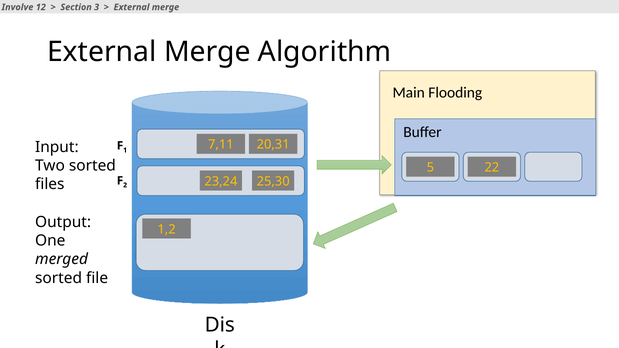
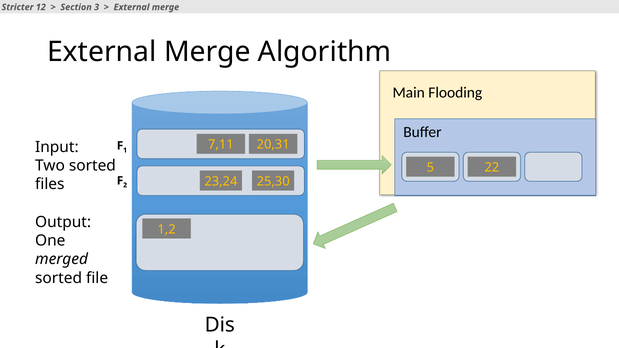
Involve: Involve -> Stricter (18, 7)
